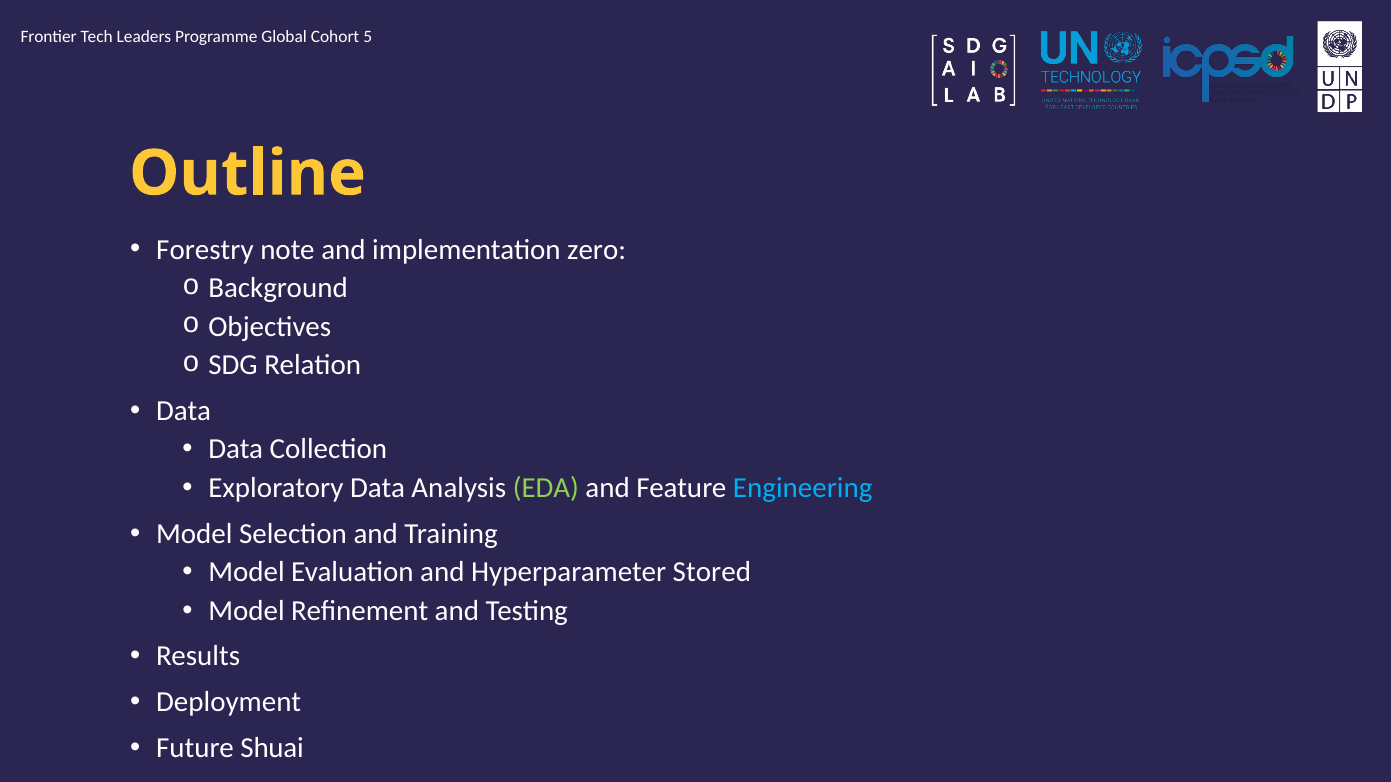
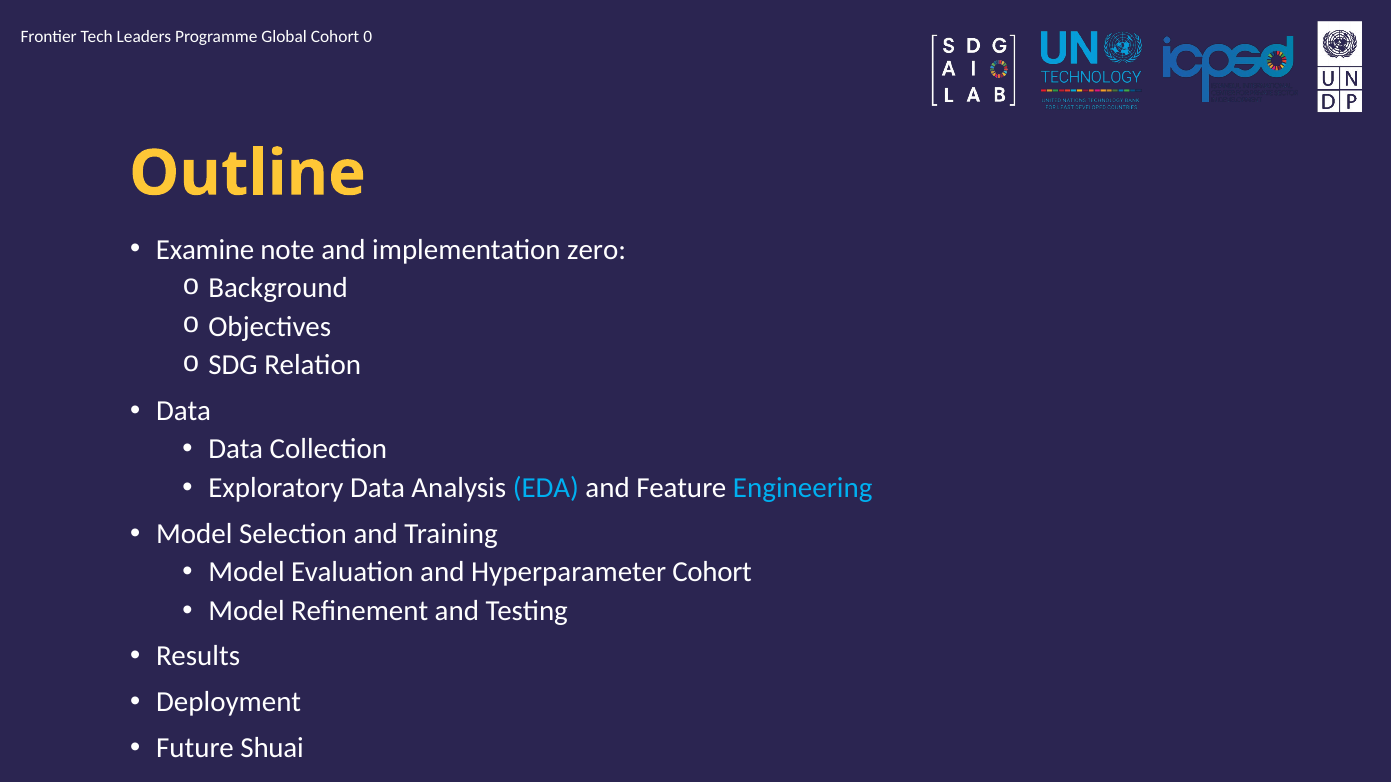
5: 5 -> 0 (368, 37)
Forestry: Forestry -> Examine (205, 250)
EDA colour: light green -> light blue (546, 488)
Hyperparameter Stored: Stored -> Cohort (712, 572)
